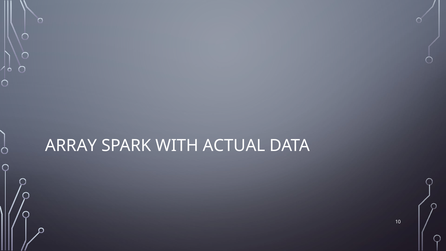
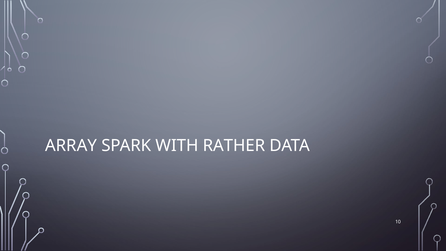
ACTUAL: ACTUAL -> RATHER (234, 145)
